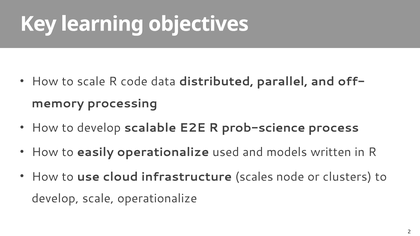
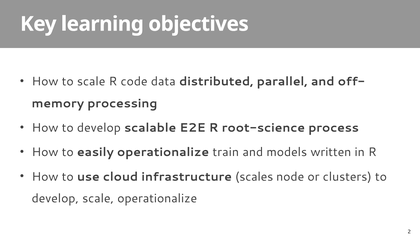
prob-science: prob-science -> root-science (263, 128)
used: used -> train (226, 152)
